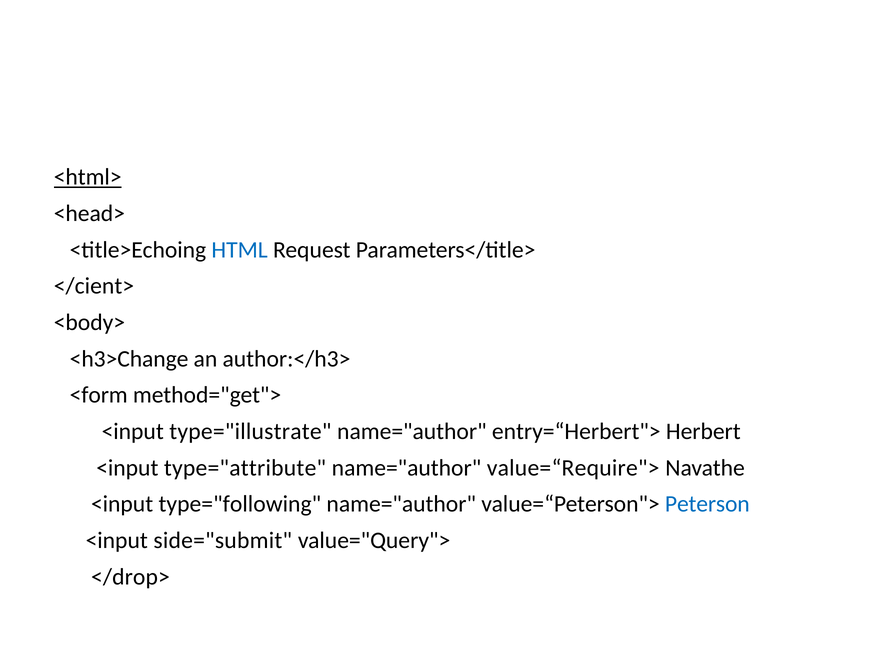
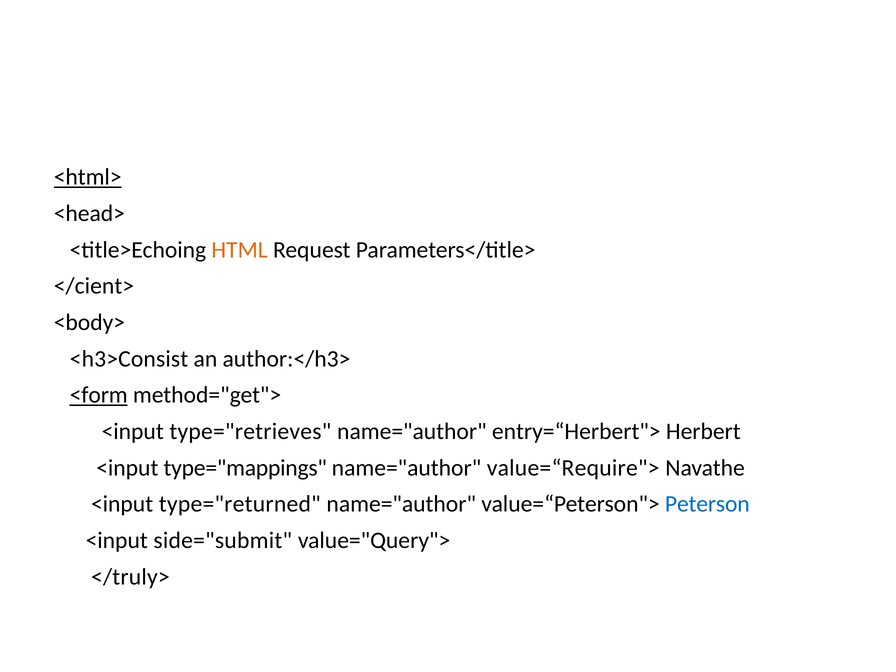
HTML colour: blue -> orange (240, 250)
<h3>Change: <h3>Change -> <h3>Consist (129, 359)
<form underline: none -> present (99, 395)
type="illustrate: type="illustrate -> type="retrieves (250, 431)
type="attribute: type="attribute -> type="mappings (245, 468)
type="following: type="following -> type="returned (240, 504)
</drop>: </drop> -> </truly> (130, 577)
